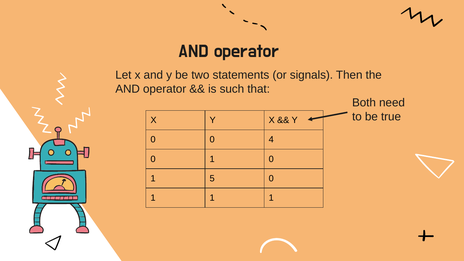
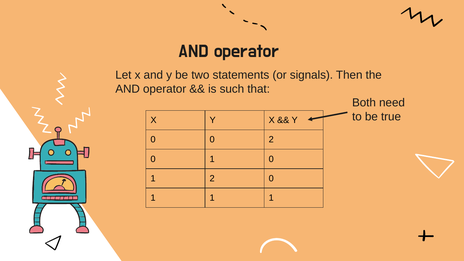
0 4: 4 -> 2 (271, 140)
1 5: 5 -> 2 (212, 178)
